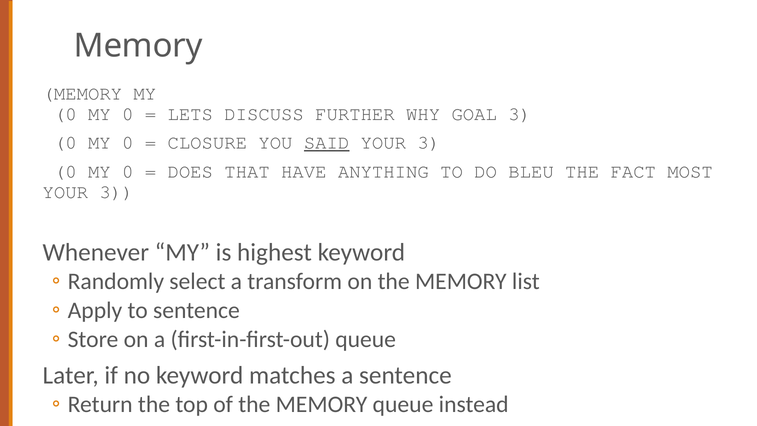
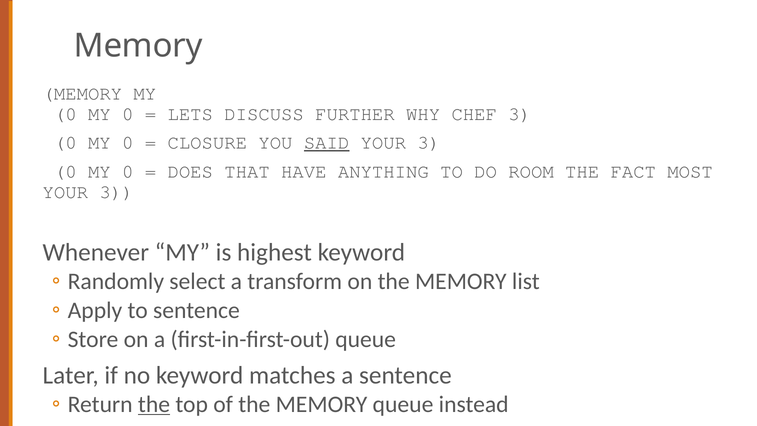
GOAL: GOAL -> CHEF (474, 114)
BLEU: BLEU -> ROOM (531, 171)
the underline: none -> present (154, 404)
